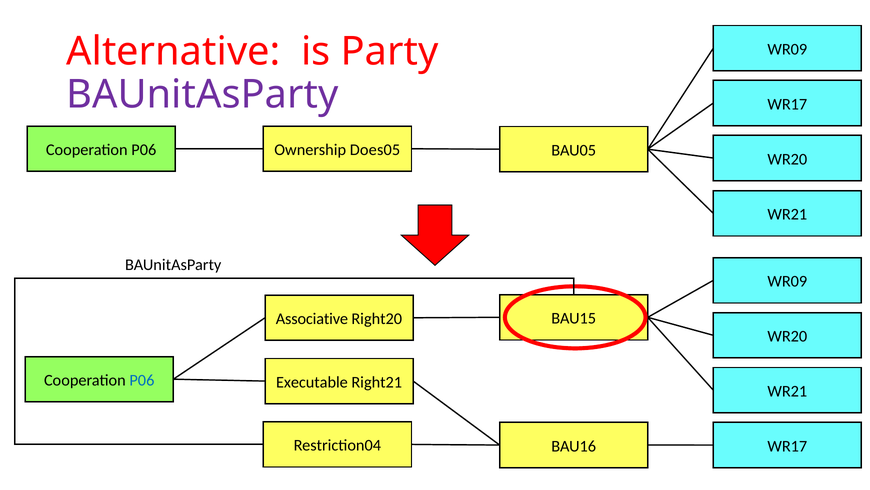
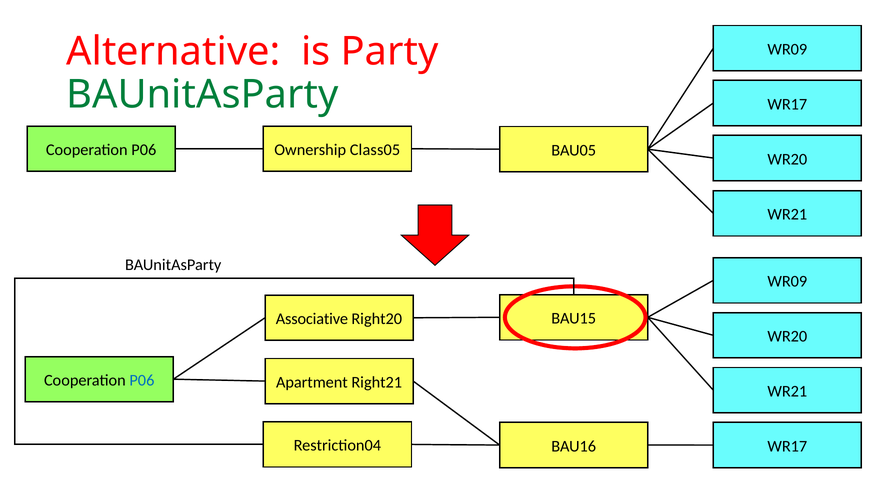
BAUnitAsParty colour: purple -> green (202, 95)
Does05: Does05 -> Class05 (375, 150)
Executable: Executable -> Apartment (312, 382)
